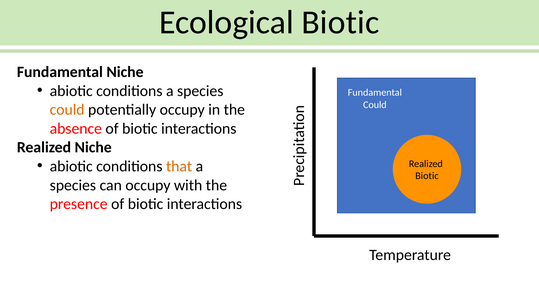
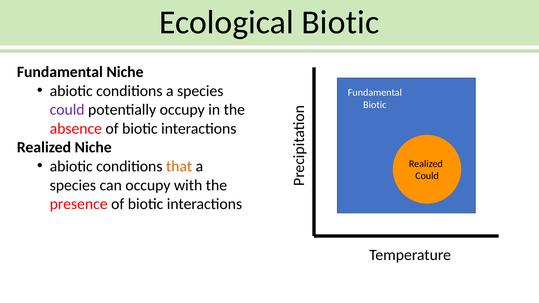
Could: Could -> Biotic (375, 105)
could colour: orange -> purple (67, 110)
Biotic: Biotic -> Could (427, 176)
